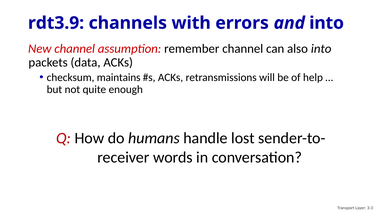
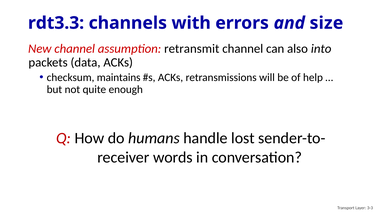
rdt3.9: rdt3.9 -> rdt3.3 (56, 23)
and into: into -> size (326, 23)
remember: remember -> retransmit (192, 49)
